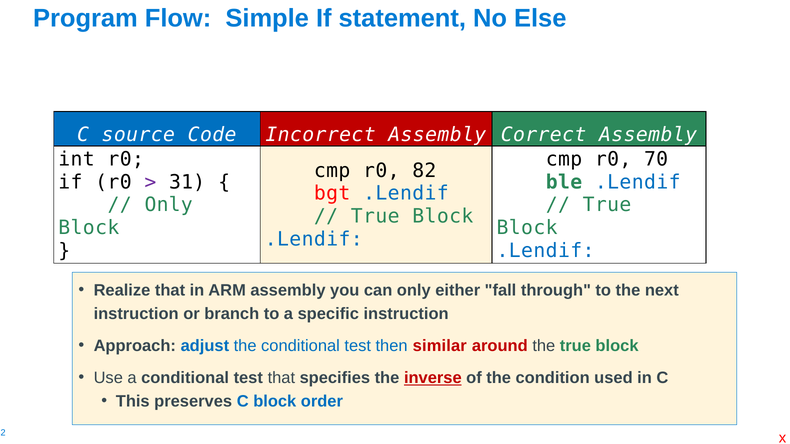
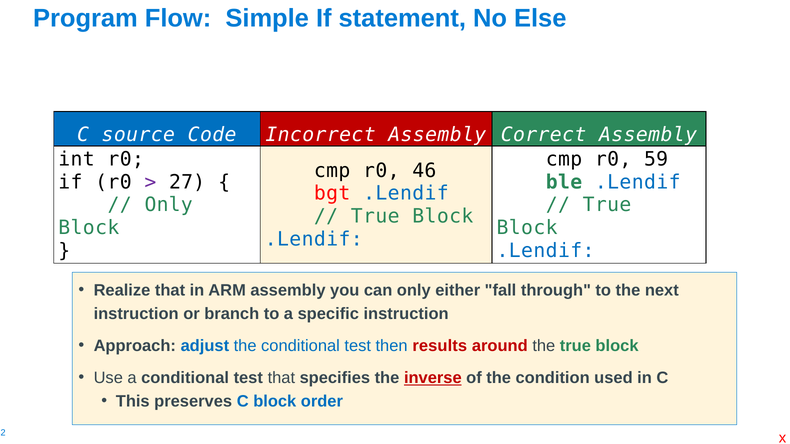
70: 70 -> 59 (656, 159)
82: 82 -> 46 (424, 171)
31: 31 -> 27 (187, 182)
similar: similar -> results (440, 346)
